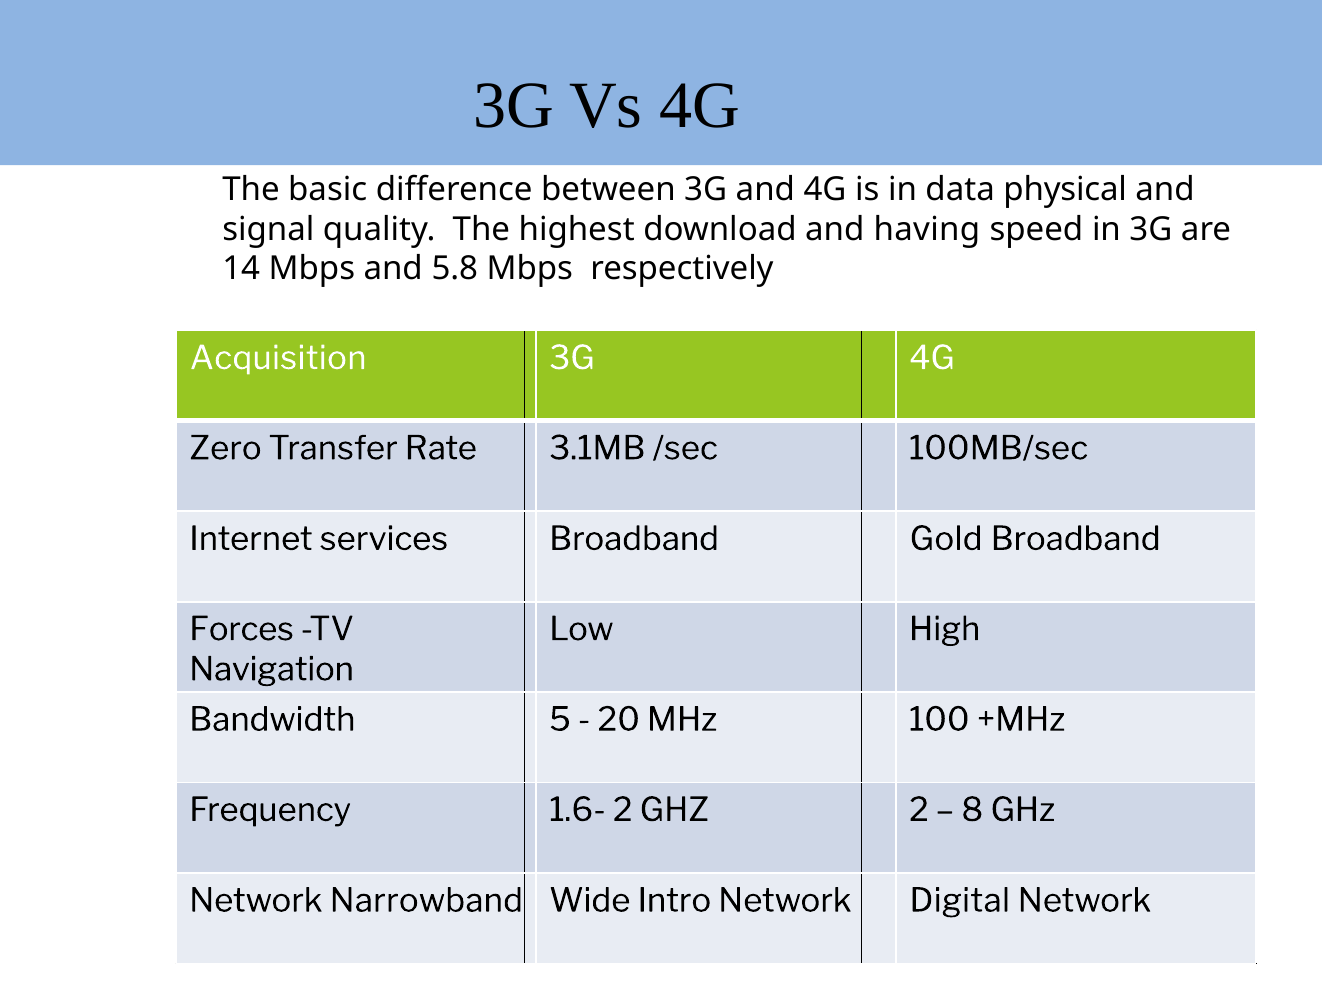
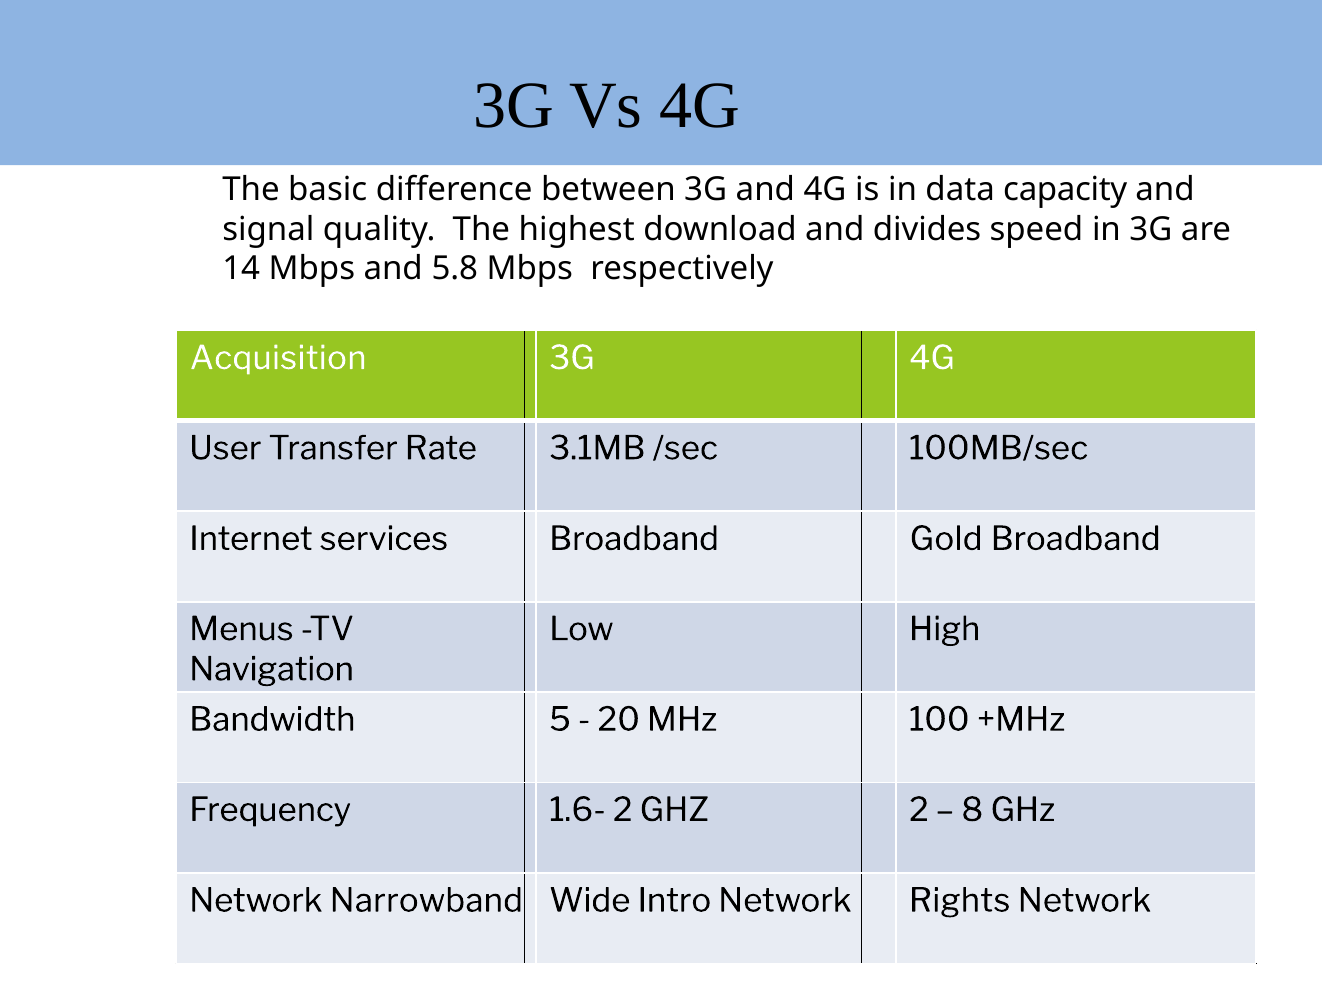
physical: physical -> capacity (1065, 190)
having: having -> divides (927, 229)
Zero: Zero -> User (225, 449)
Forces: Forces -> Menus (241, 630)
Digital: Digital -> Rights (960, 901)
